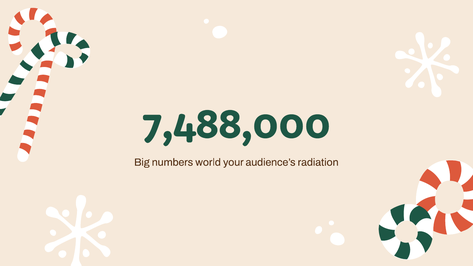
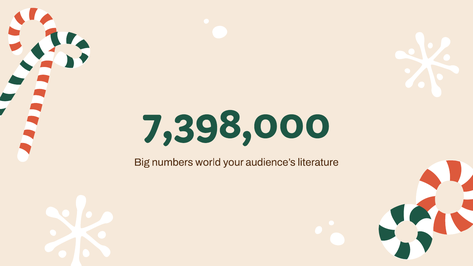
7,488,000: 7,488,000 -> 7,398,000 (237, 125)
radiation: radiation -> literature (318, 162)
